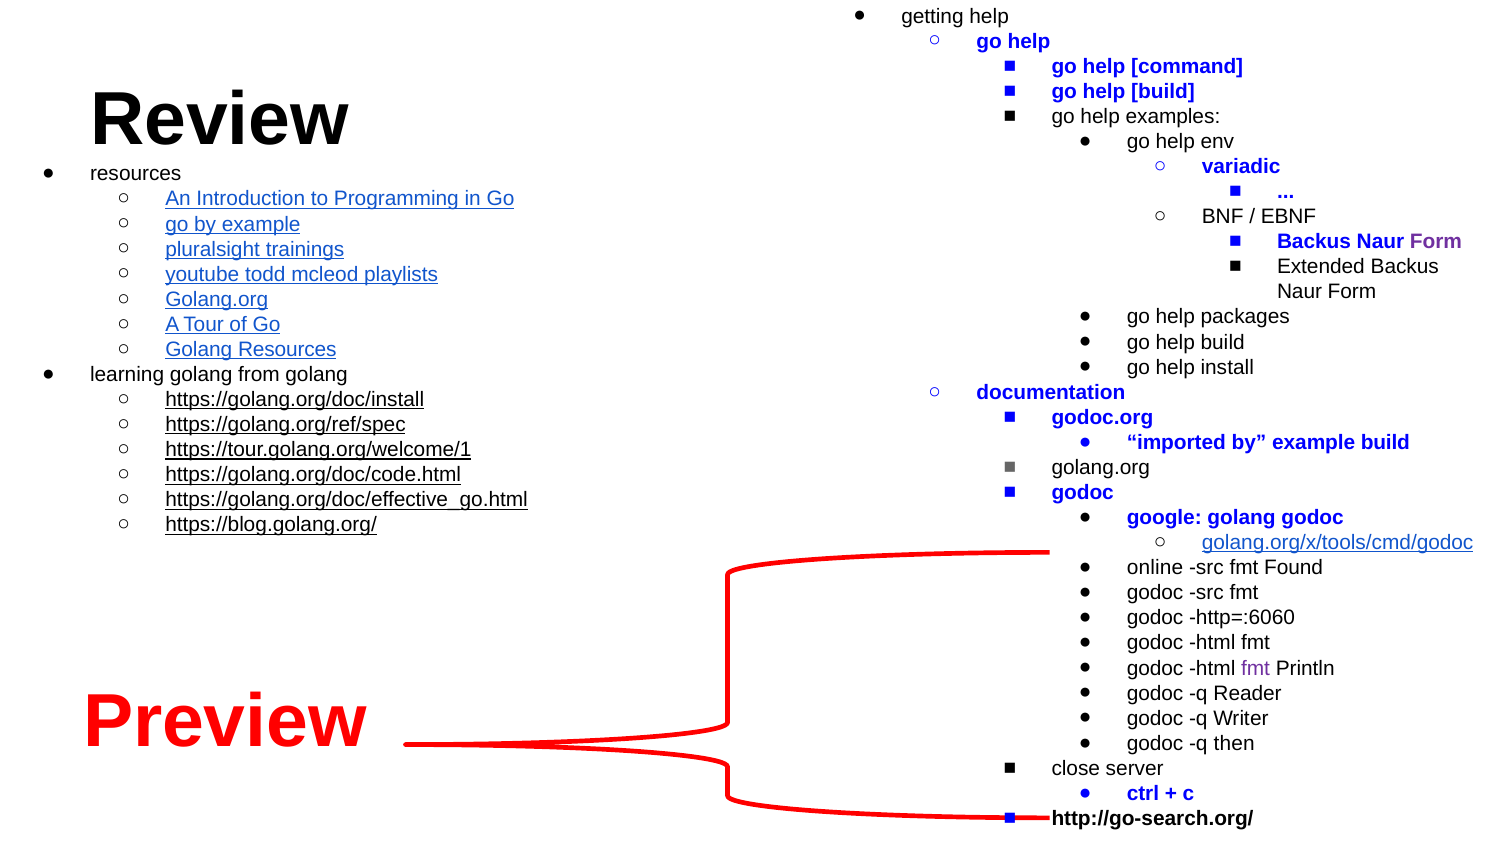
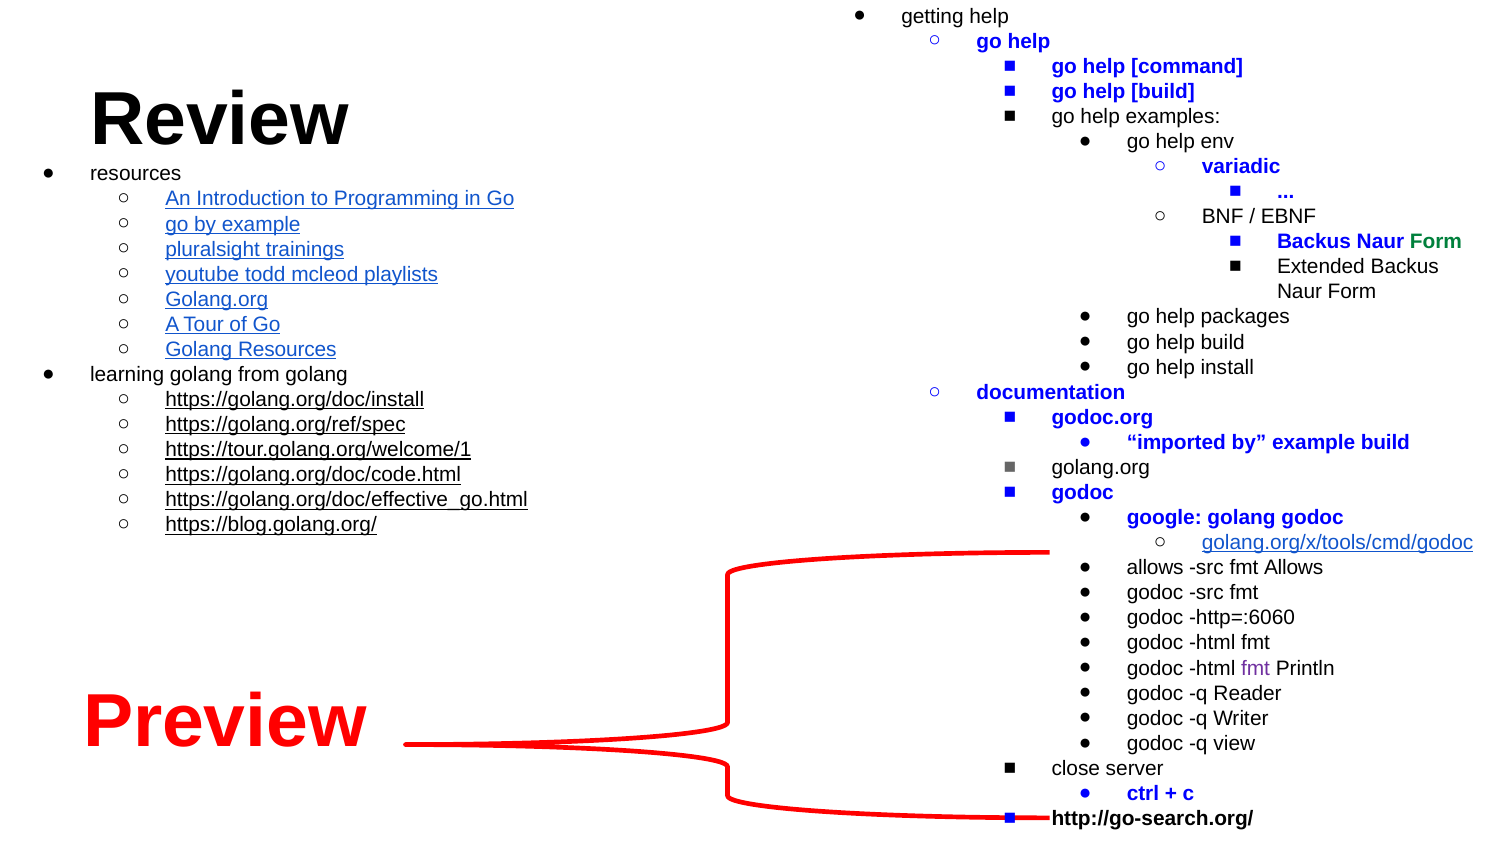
Form colour: purple -> green (1436, 242)
online: online -> allows (1155, 568)
fmt Found: Found -> Allows (1294, 568)
then: then -> view (1234, 744)
